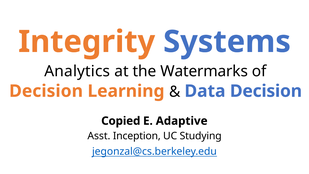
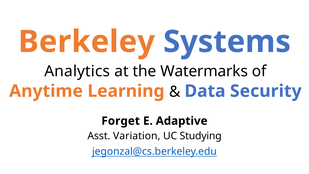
Integrity: Integrity -> Berkeley (87, 42)
Decision: Decision -> Anytime (46, 91)
Data Decision: Decision -> Security (266, 91)
Copied: Copied -> Forget (121, 121)
Inception: Inception -> Variation (137, 136)
